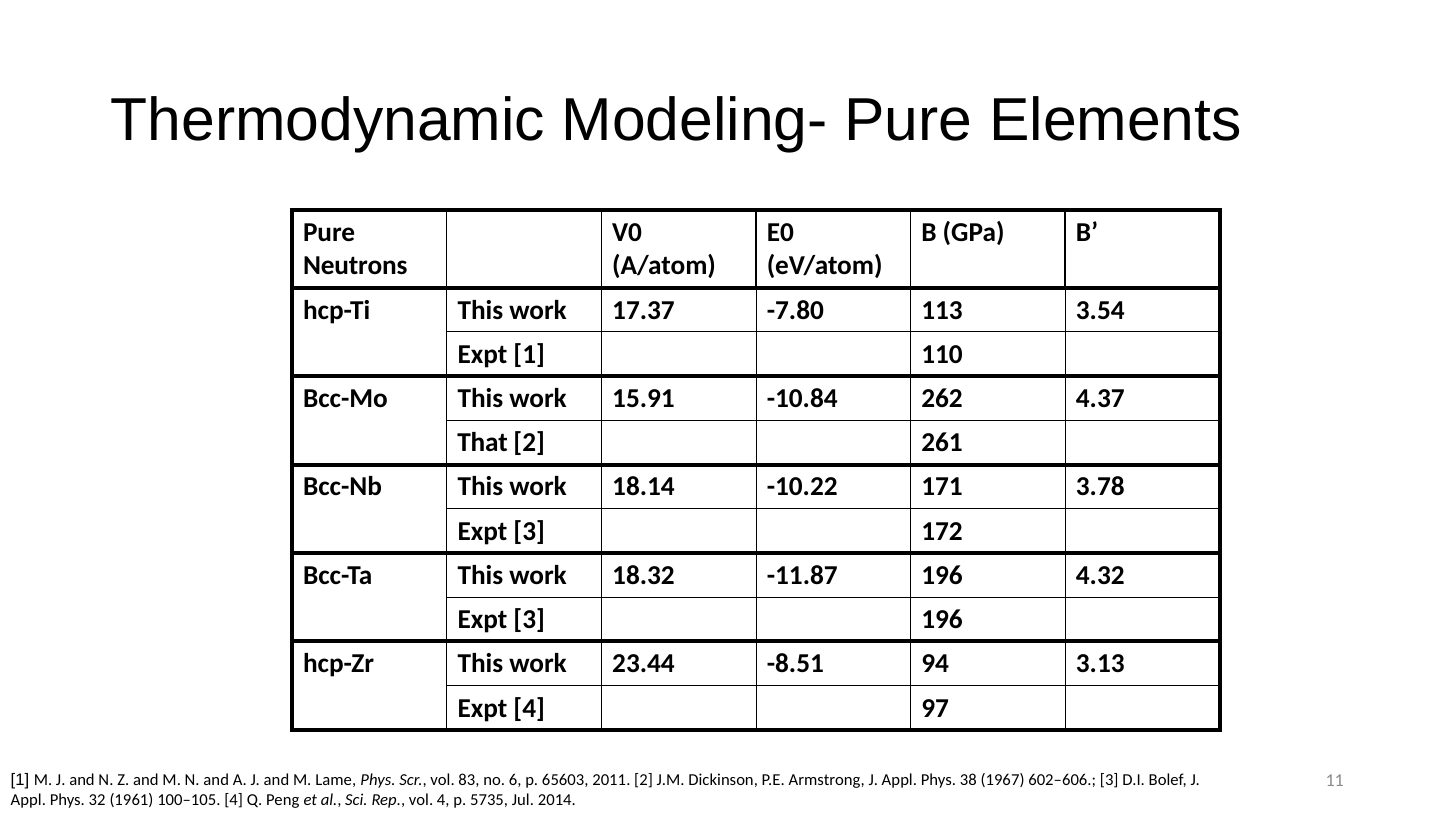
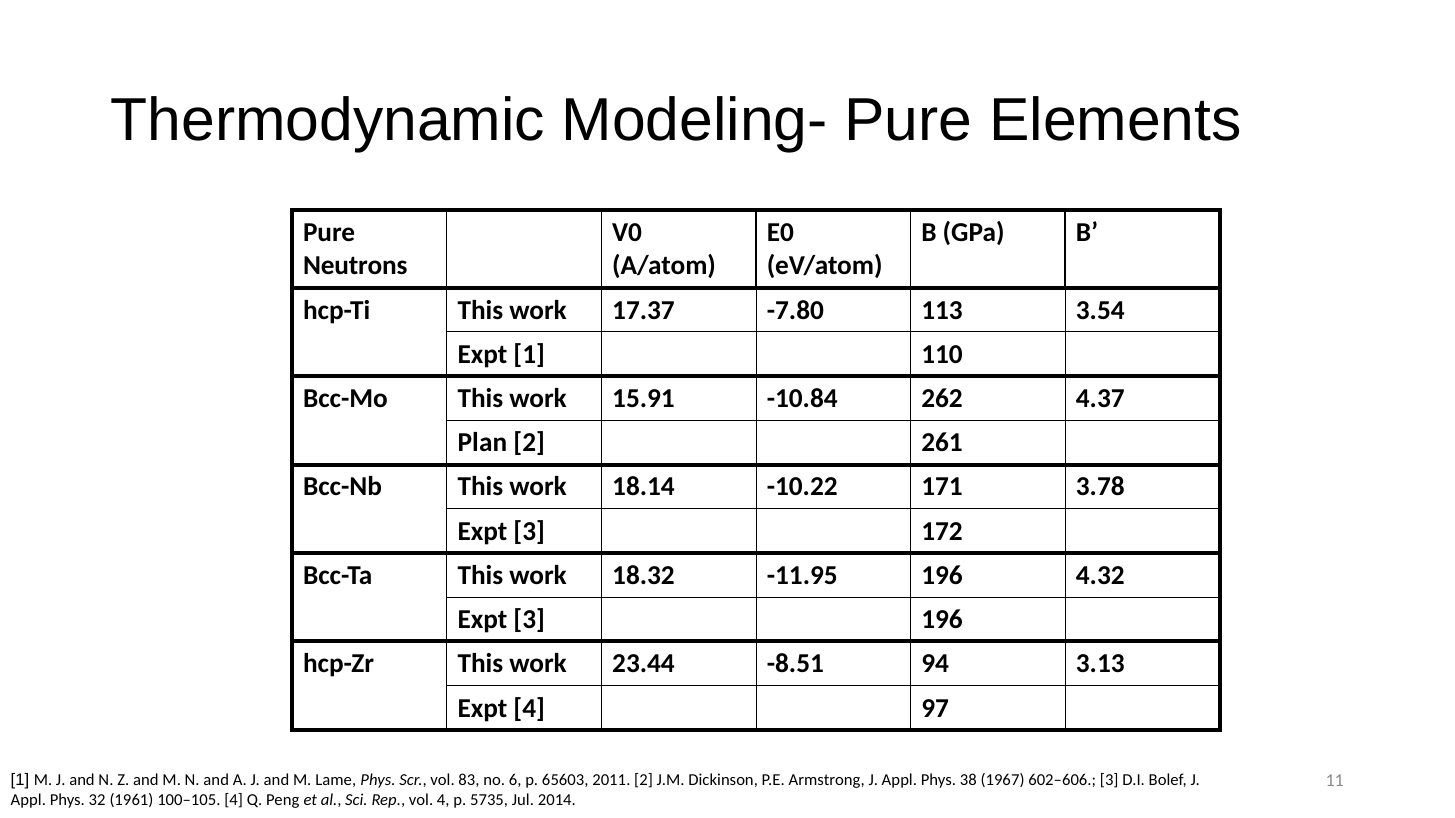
That: That -> Plan (482, 443)
-11.87: -11.87 -> -11.95 (802, 576)
